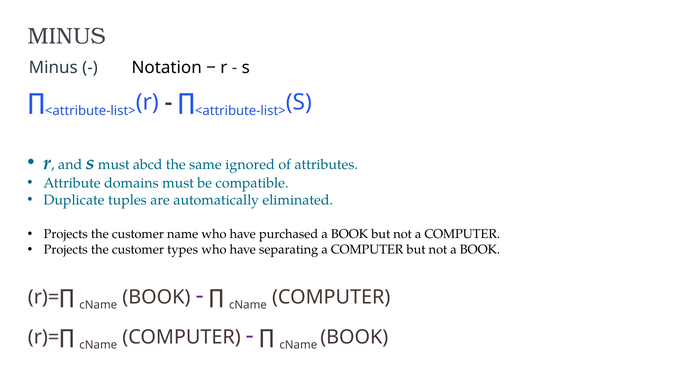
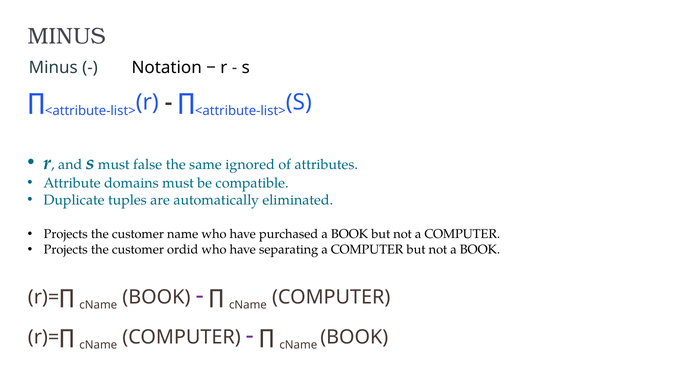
abcd: abcd -> false (148, 165)
types: types -> ordid (183, 250)
